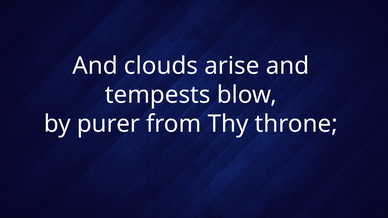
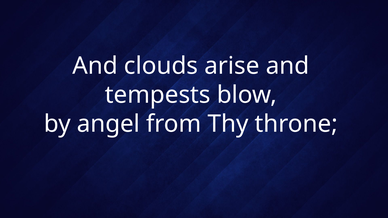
purer: purer -> angel (108, 124)
